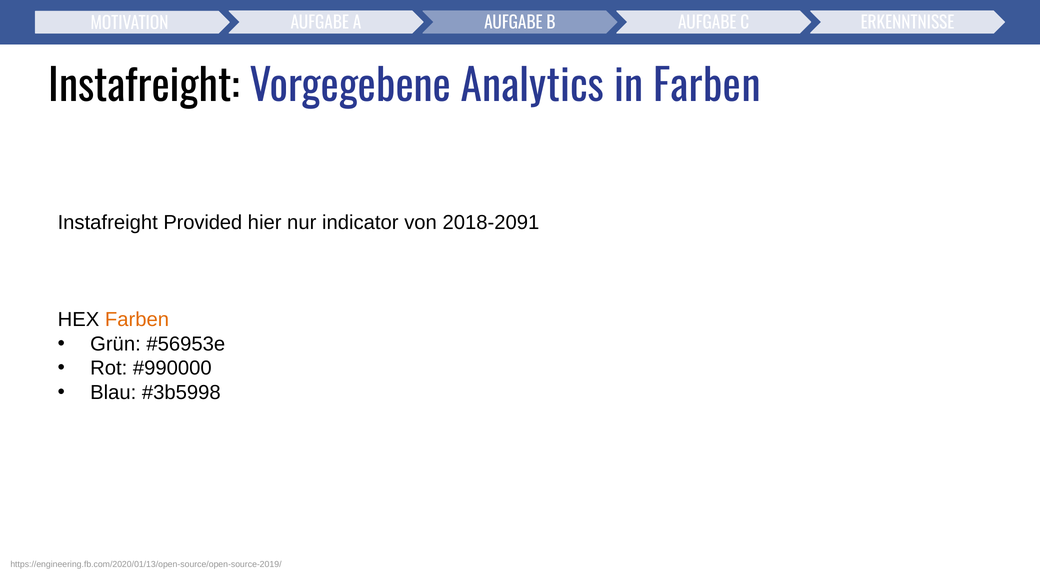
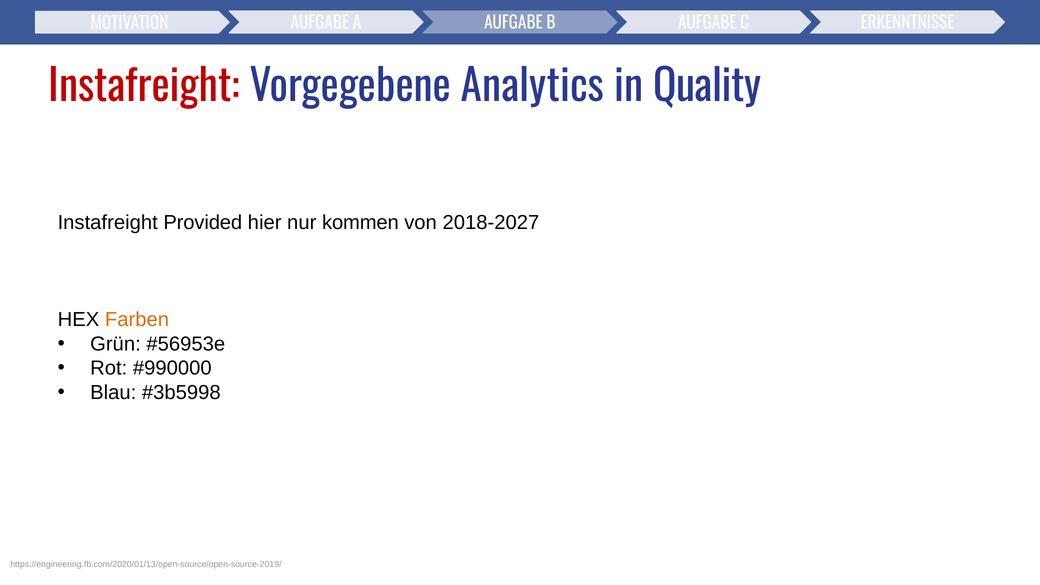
Instafreight colour: black -> red (144, 87)
in Farben: Farben -> Quality (707, 87)
indicator: indicator -> kommen (360, 223)
2018-2091: 2018-2091 -> 2018-2027 (491, 223)
